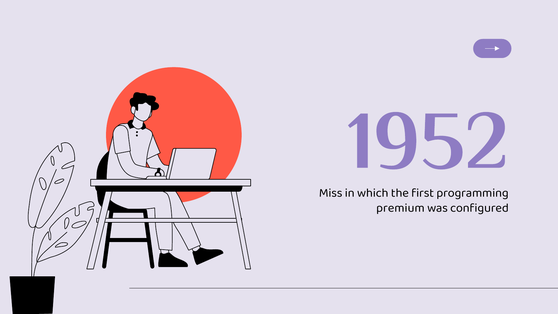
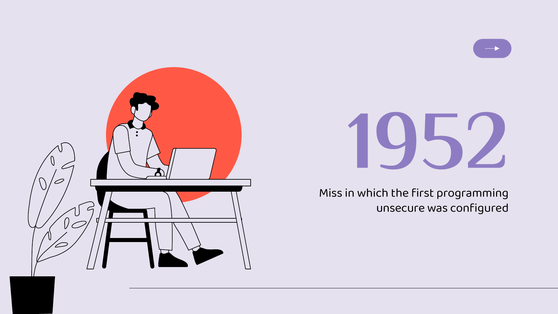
premium: premium -> unsecure (401, 208)
